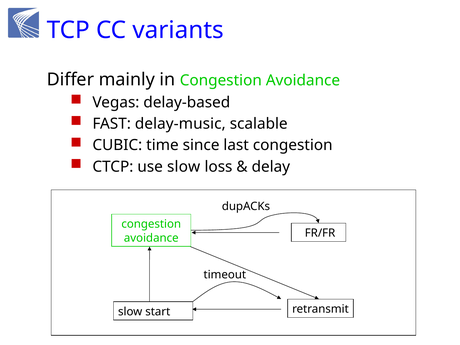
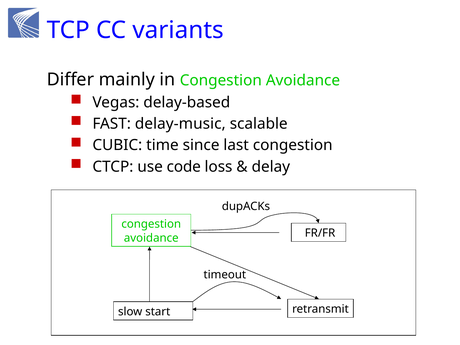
use slow: slow -> code (184, 167)
